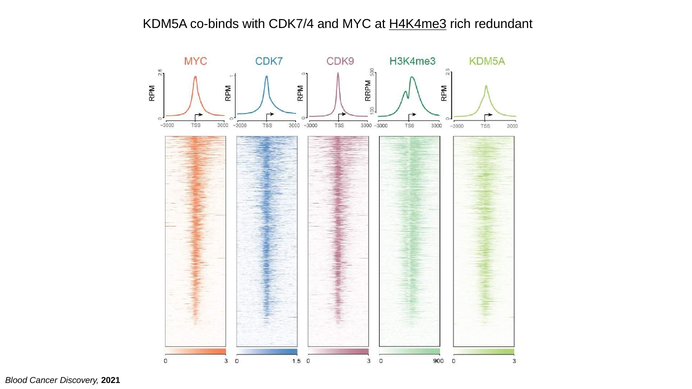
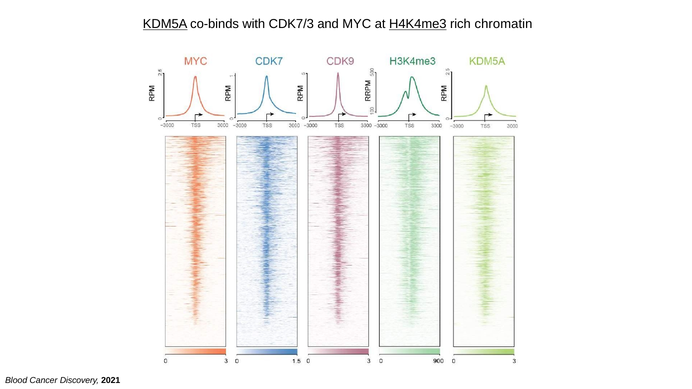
KDM5A underline: none -> present (165, 24)
CDK7/4: CDK7/4 -> CDK7/3 (291, 24)
redundant: redundant -> chromatin (503, 24)
